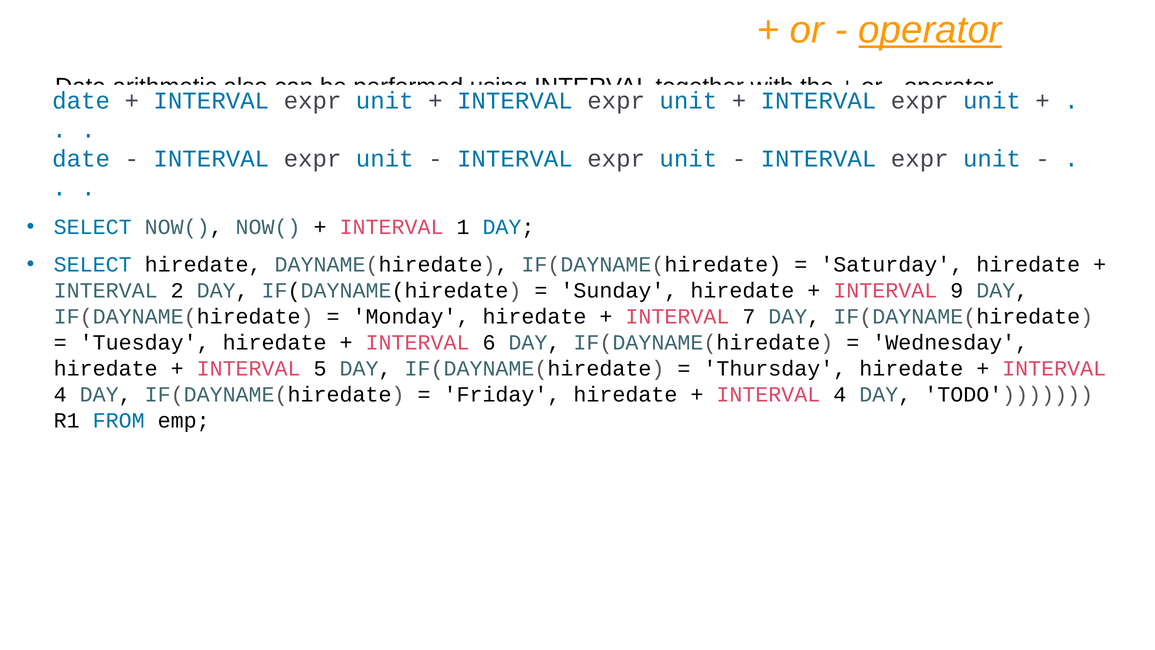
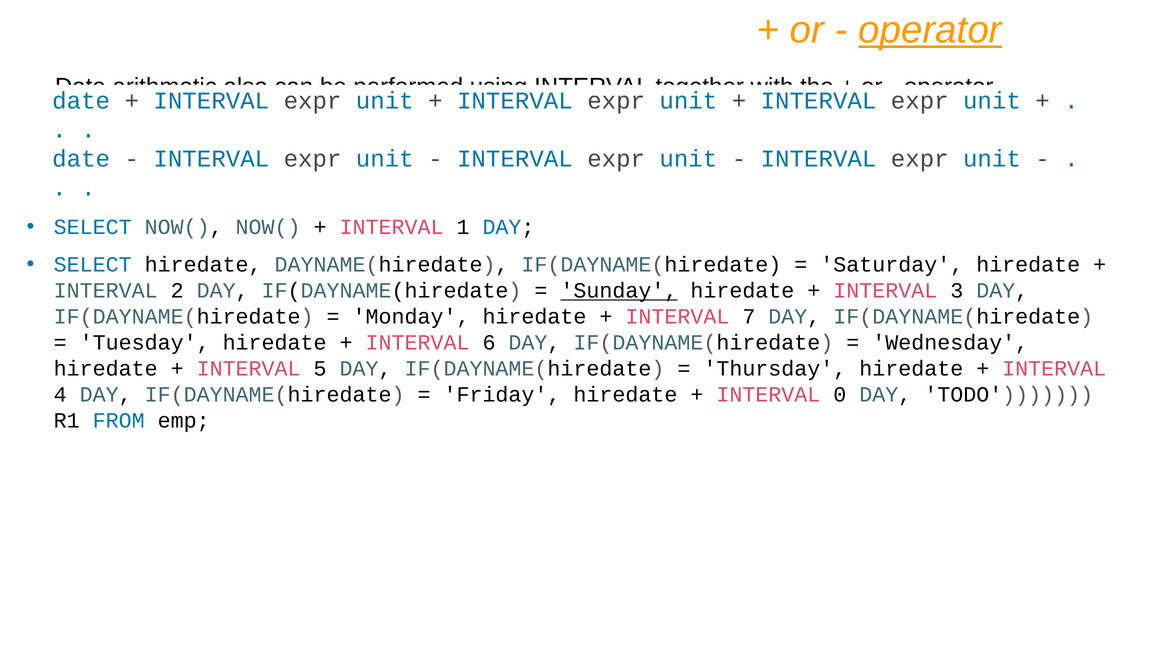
Sunday underline: none -> present (619, 291)
9: 9 -> 3 (957, 291)
4: 4 -> 0 (840, 395)
